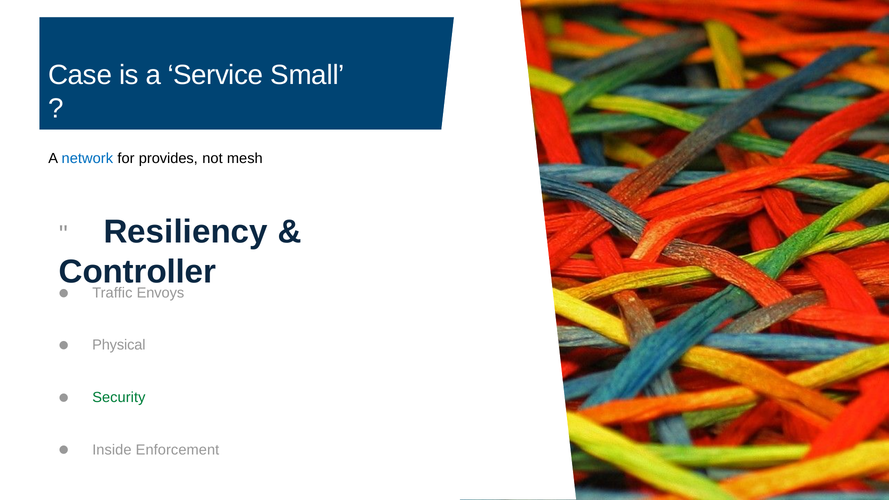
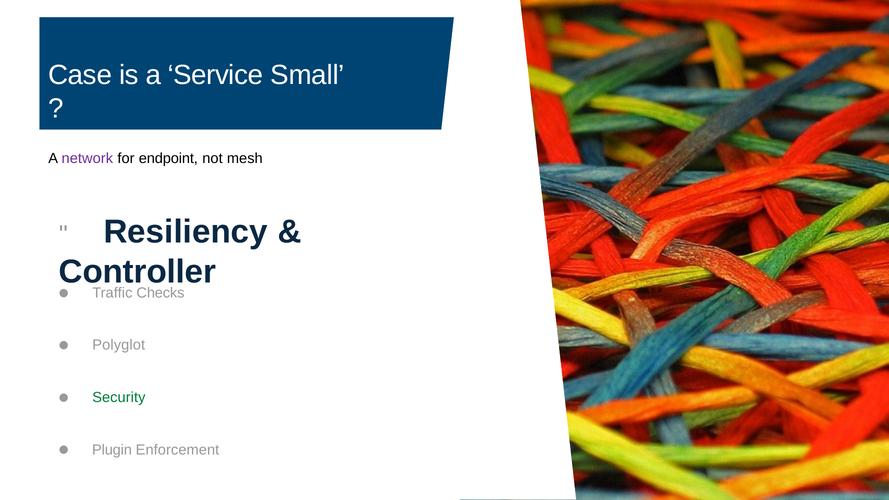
network colour: blue -> purple (87, 158)
provides: provides -> endpoint (168, 158)
Envoys: Envoys -> Checks (160, 293)
Physical: Physical -> Polyglot (119, 345)
Inside: Inside -> Plugin (112, 450)
